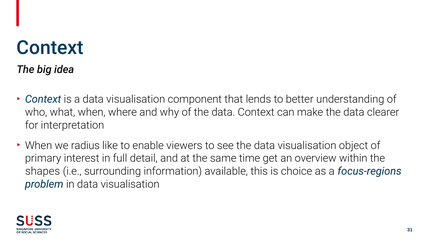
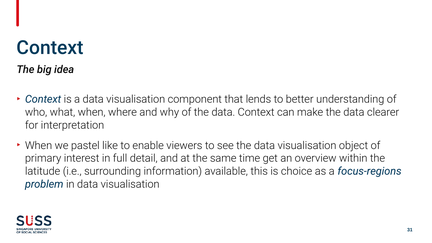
radius: radius -> pastel (85, 145)
shapes: shapes -> latitude (43, 171)
